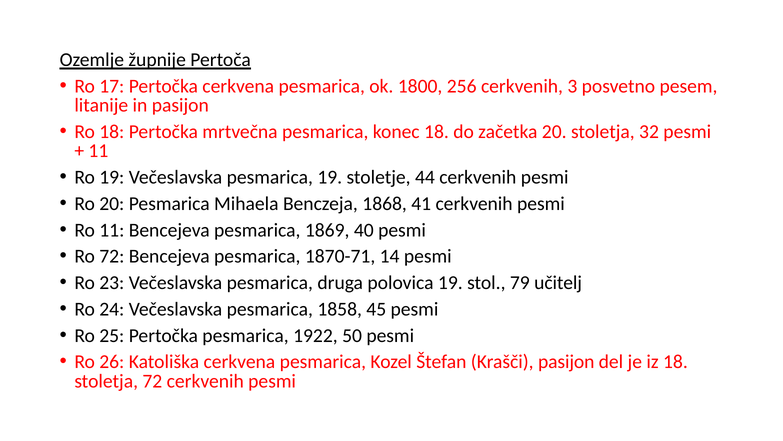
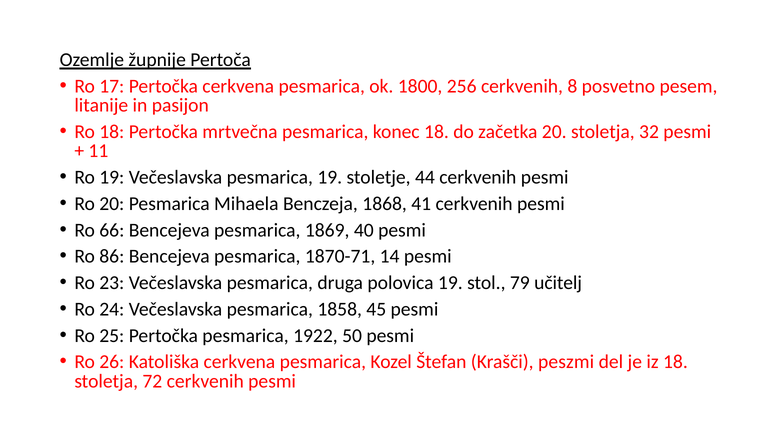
3: 3 -> 8 (572, 86)
Ro 11: 11 -> 66 (112, 230)
Ro 72: 72 -> 86 (112, 256)
Krašči pasijon: pasijon -> peszmi (566, 362)
